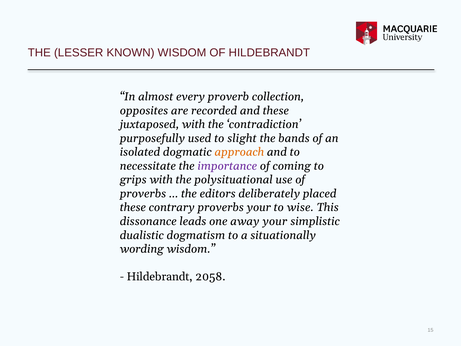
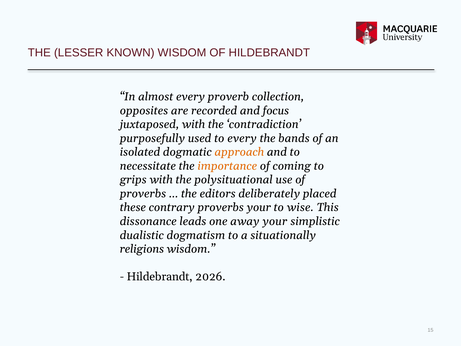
and these: these -> focus (276, 111)
to slight: slight -> every (242, 138)
importance colour: purple -> orange (227, 166)
wording: wording -> religions (142, 249)
2058: 2058 -> 2026 (210, 277)
